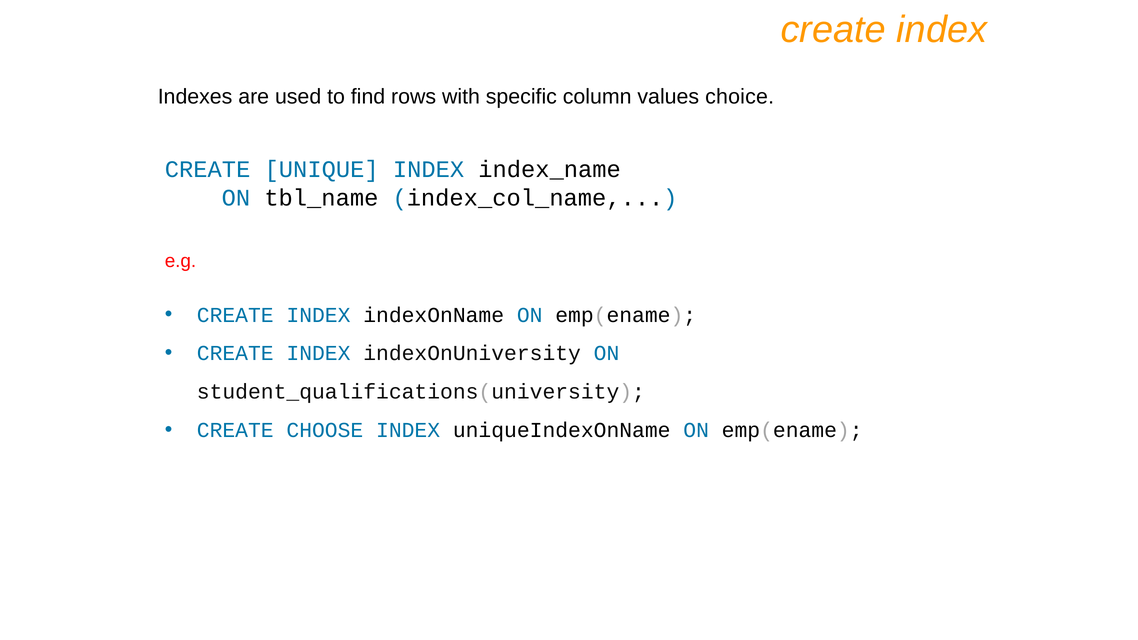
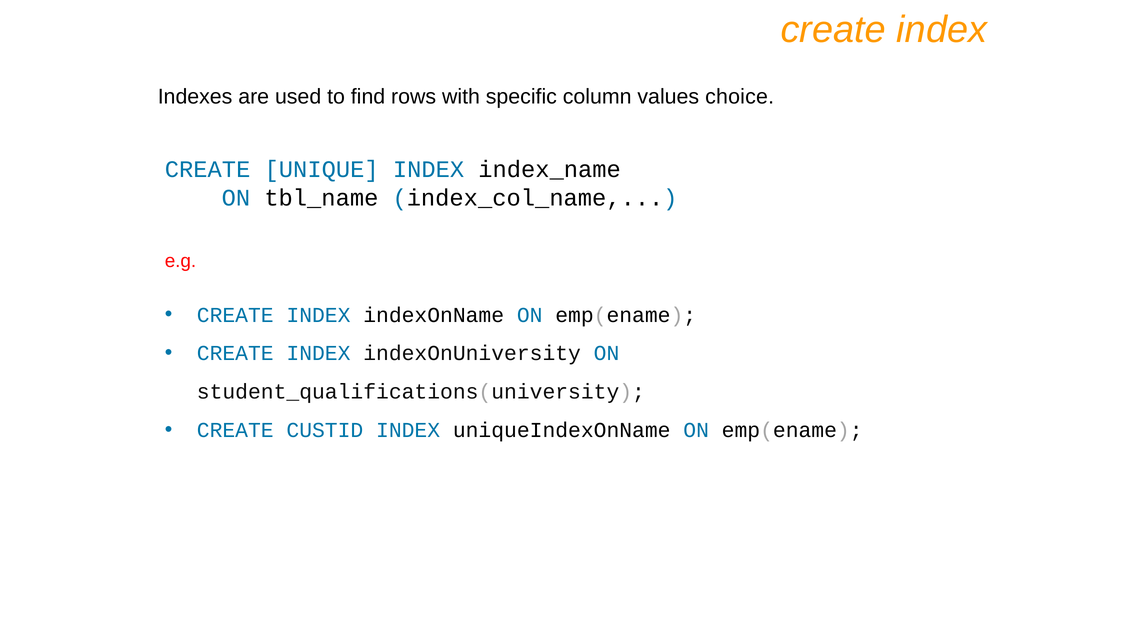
CHOOSE: CHOOSE -> CUSTID (325, 430)
